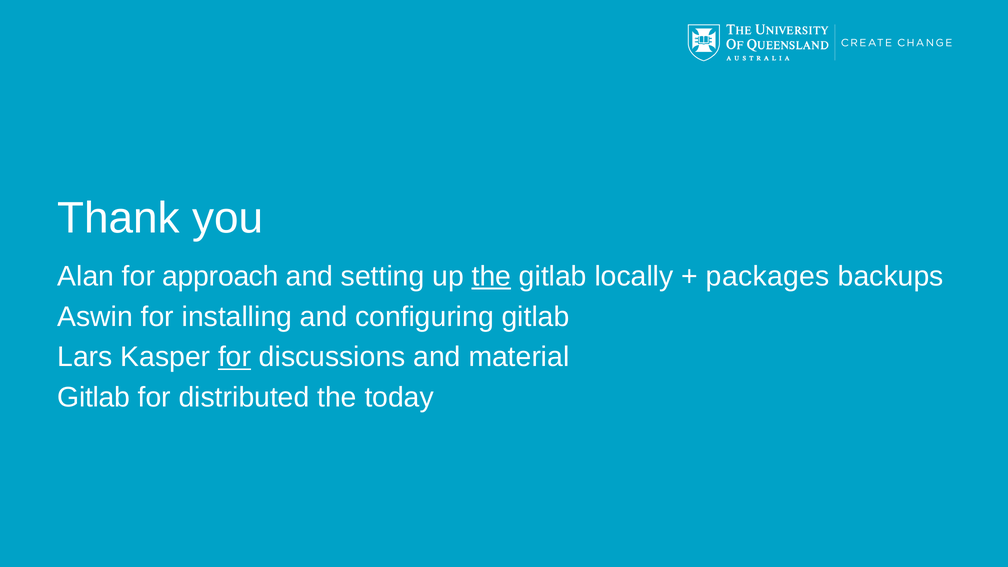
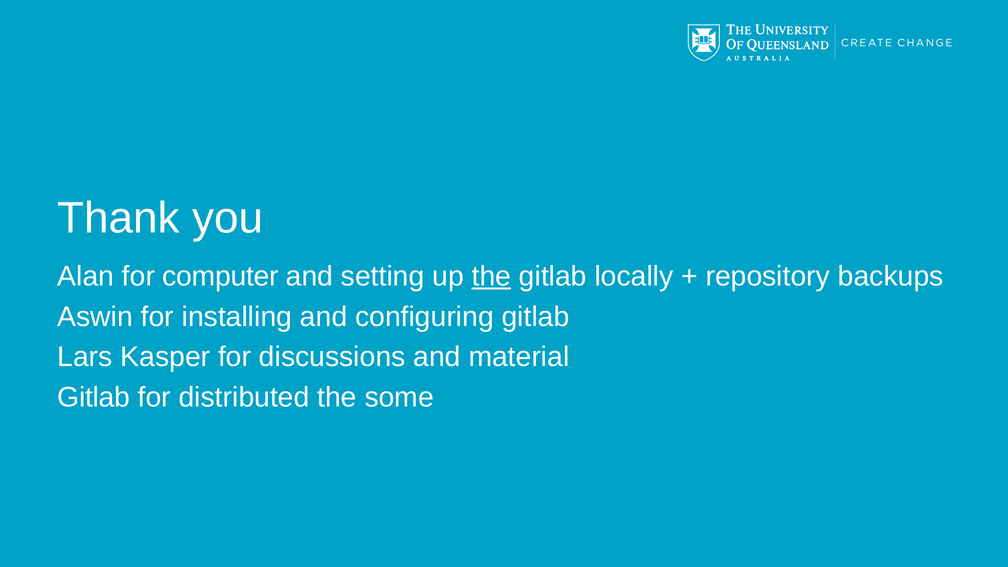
approach: approach -> computer (221, 276)
packages: packages -> repository (768, 276)
for underline: present -> none (235, 357)
today: today -> some (399, 397)
